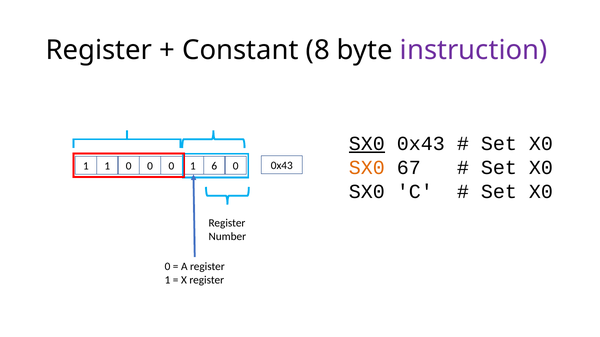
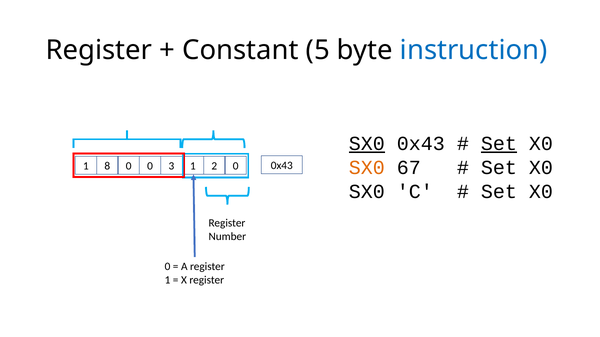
8: 8 -> 5 (318, 50)
instruction colour: purple -> blue (474, 50)
Set underline: none -> present (499, 144)
1 1: 1 -> 8 (107, 166)
0 0 0: 0 -> 3 (171, 166)
6: 6 -> 2 (214, 166)
